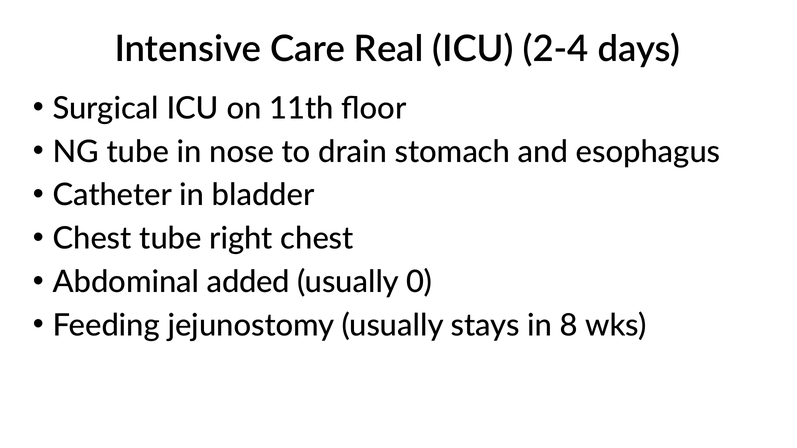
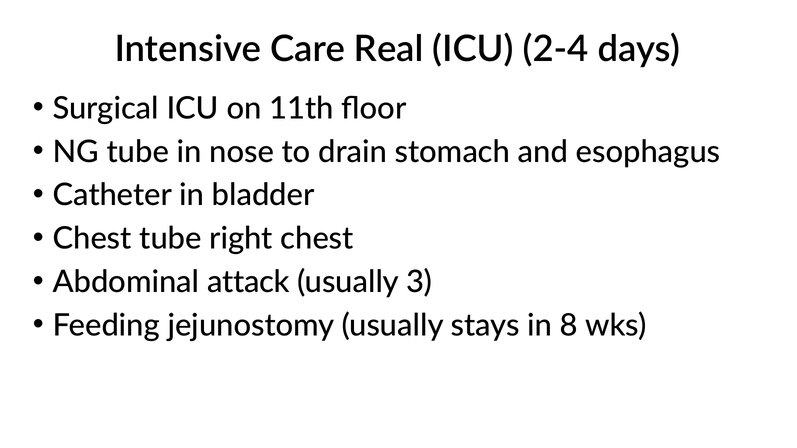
added: added -> attack (248, 282)
0: 0 -> 3 (419, 282)
